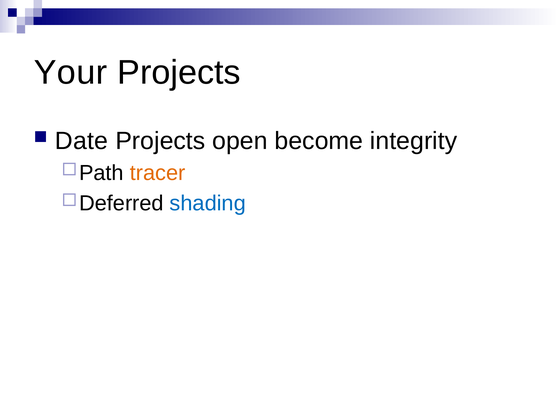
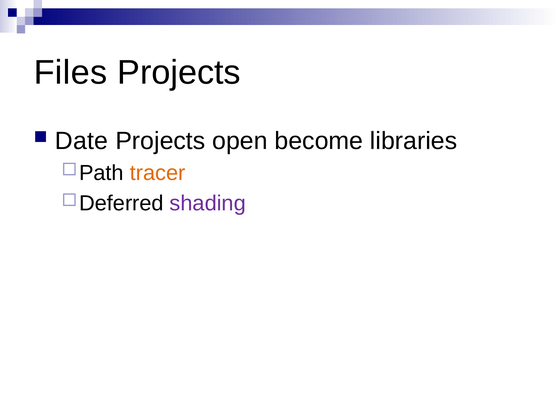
Your: Your -> Files (70, 72)
integrity: integrity -> libraries (414, 141)
shading colour: blue -> purple (208, 203)
